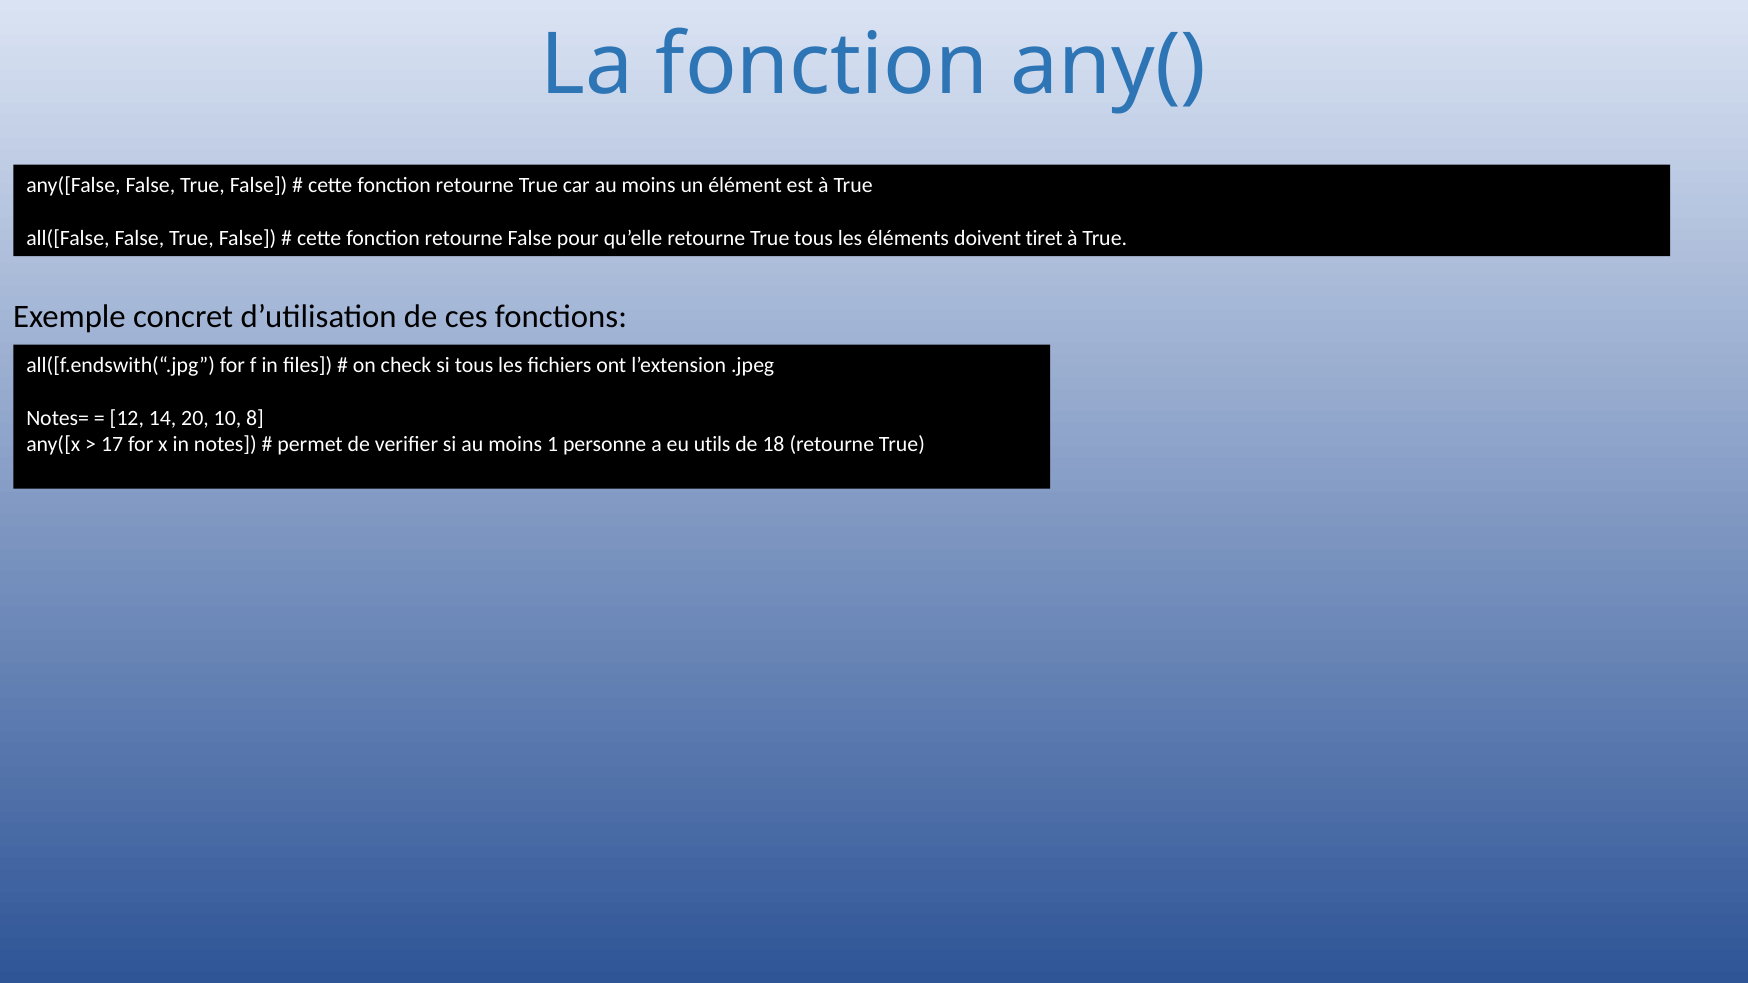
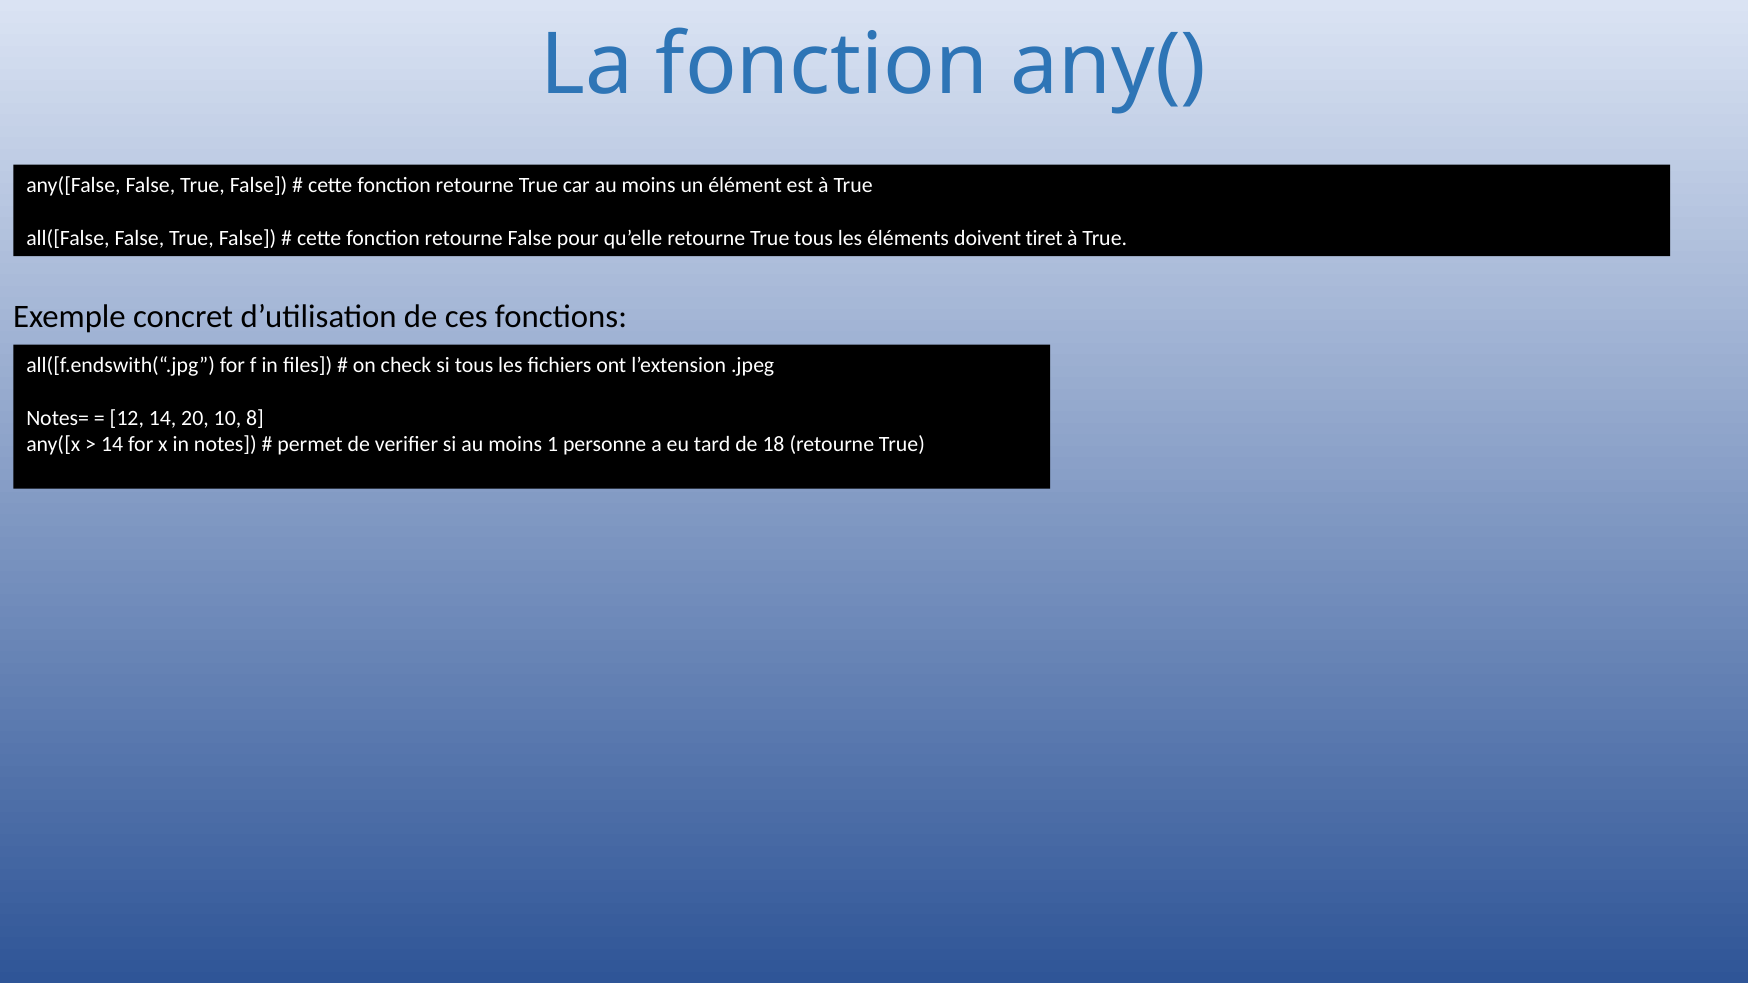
17: 17 -> 14 (112, 445)
utils: utils -> tard (712, 445)
